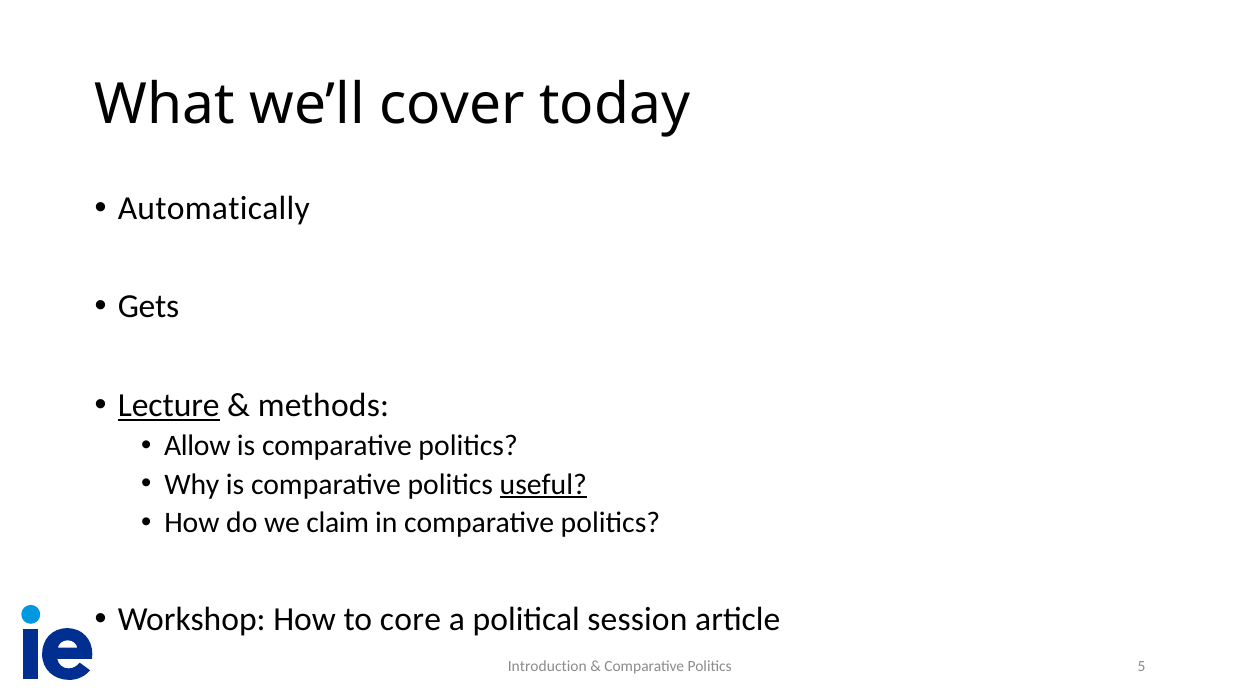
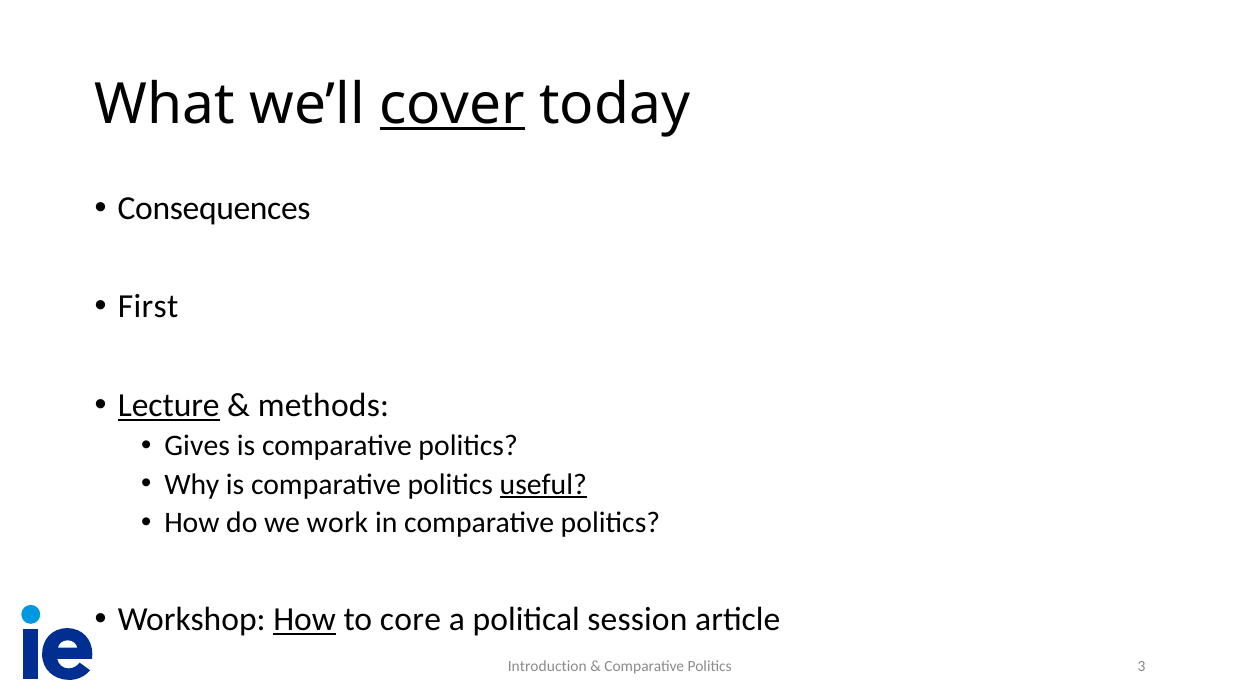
cover underline: none -> present (452, 104)
Automatically: Automatically -> Consequences (214, 208)
Gets: Gets -> First (148, 307)
Allow: Allow -> Gives (197, 446)
claim: claim -> work (337, 523)
How underline: none -> present (305, 619)
5: 5 -> 3 (1142, 666)
